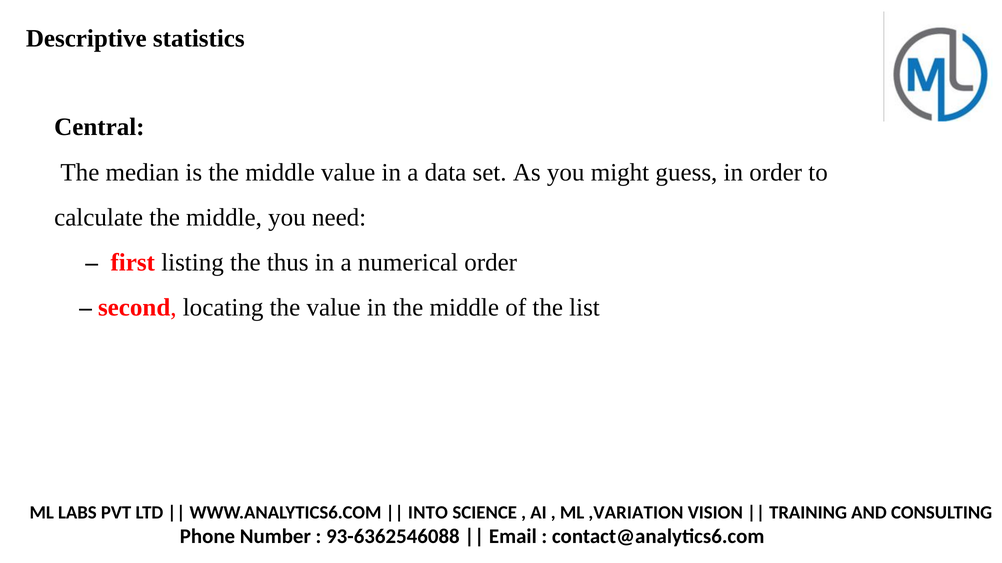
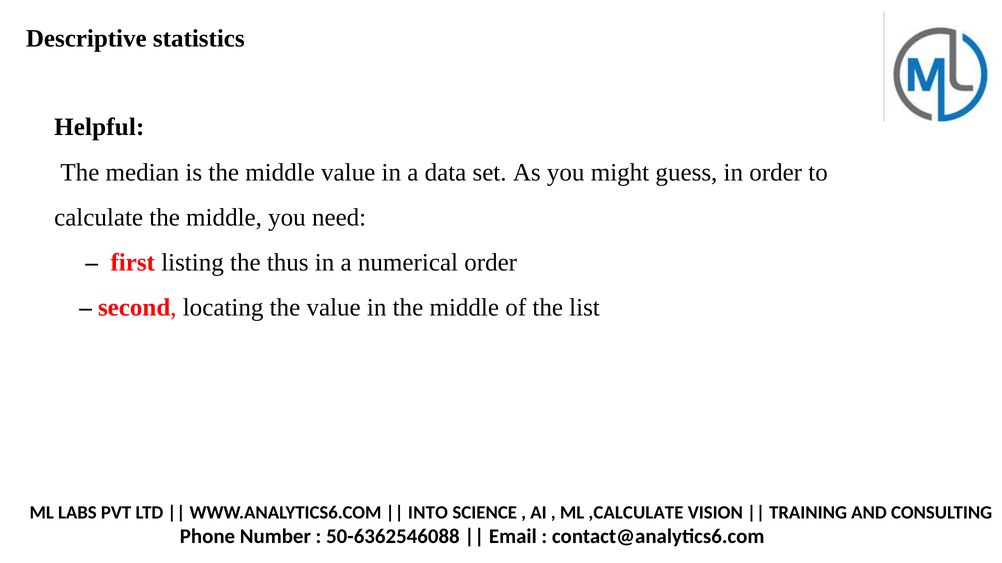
Central: Central -> Helpful (99, 127)
,VARIATION: ,VARIATION -> ,CALCULATE (636, 513)
93-6362546088: 93-6362546088 -> 50-6362546088 (393, 537)
